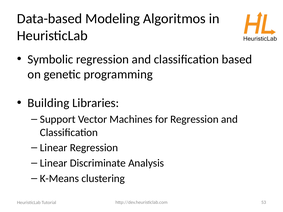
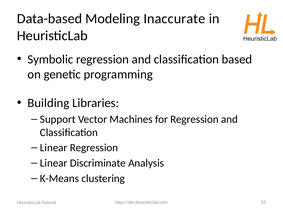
Algoritmos: Algoritmos -> Inaccurate (174, 19)
